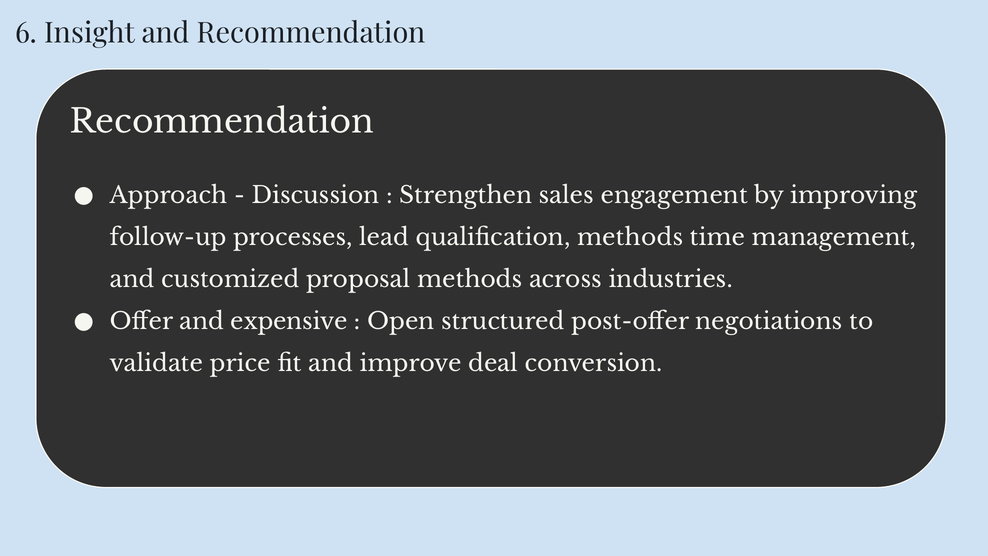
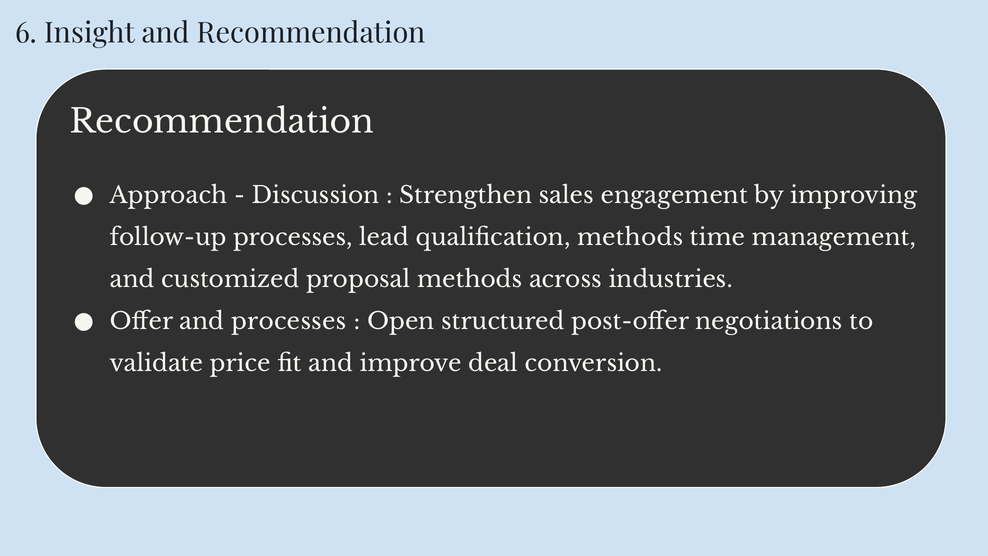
and expensive: expensive -> processes (289, 321)
